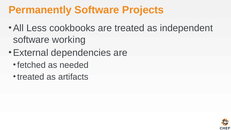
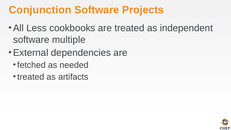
Permanently: Permanently -> Conjunction (40, 10)
working: working -> multiple (69, 40)
